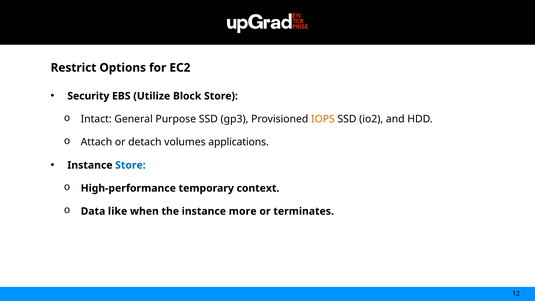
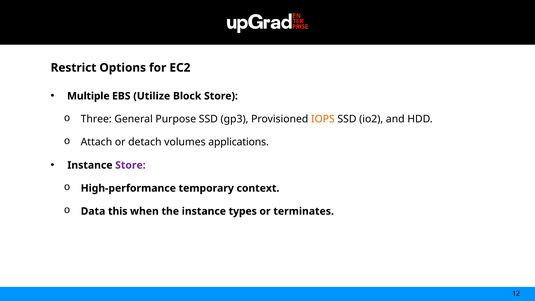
Security: Security -> Multiple (88, 96)
Intact: Intact -> Three (96, 119)
Store colour: blue -> purple (130, 165)
like: like -> this (118, 211)
more: more -> types (243, 211)
